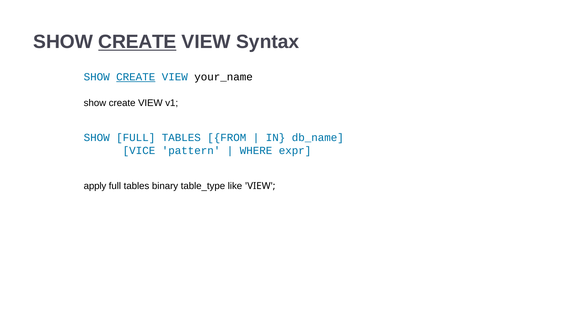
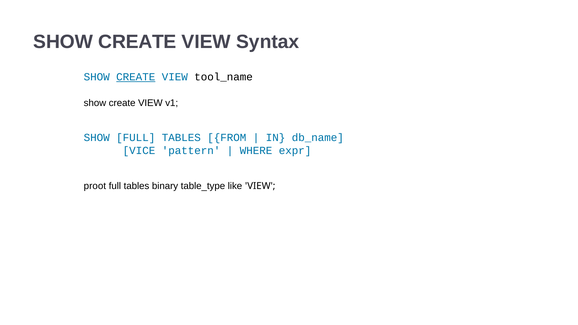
CREATE underline: present -> none (137, 42)
your_name: your_name -> tool_name (224, 77)
apply: apply -> proot (95, 186)
